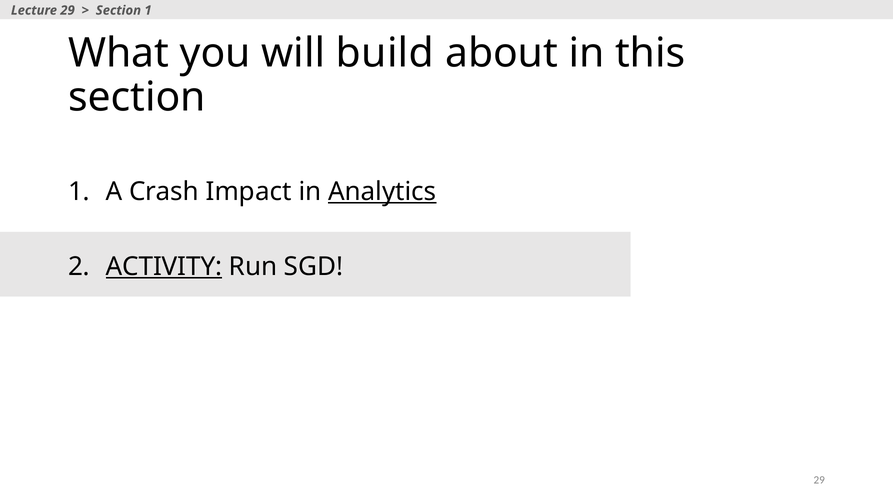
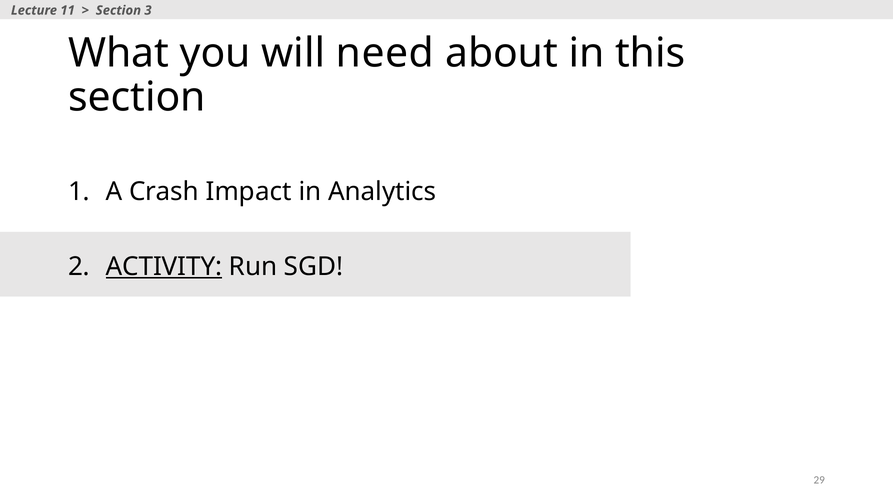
Lecture 29: 29 -> 11 (68, 10)
1: 1 -> 3 (148, 10)
build: build -> need (385, 53)
Analytics underline: present -> none (382, 191)
